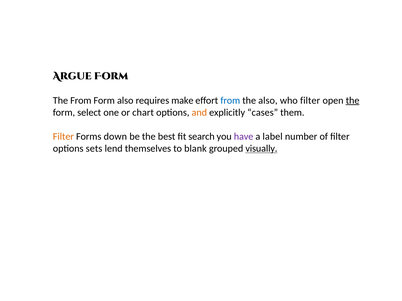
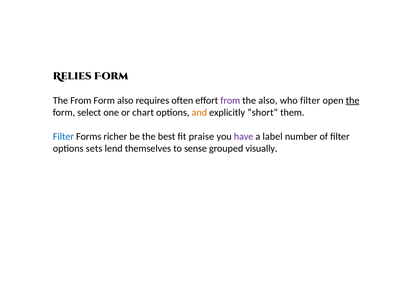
Argue: Argue -> Relies (72, 76)
make: make -> often (182, 101)
from colour: blue -> purple (230, 101)
cases: cases -> short (263, 113)
Filter colour: orange -> blue (63, 137)
down: down -> richer (115, 137)
search: search -> praise (201, 137)
blank: blank -> sense (196, 149)
visually underline: present -> none (261, 149)
